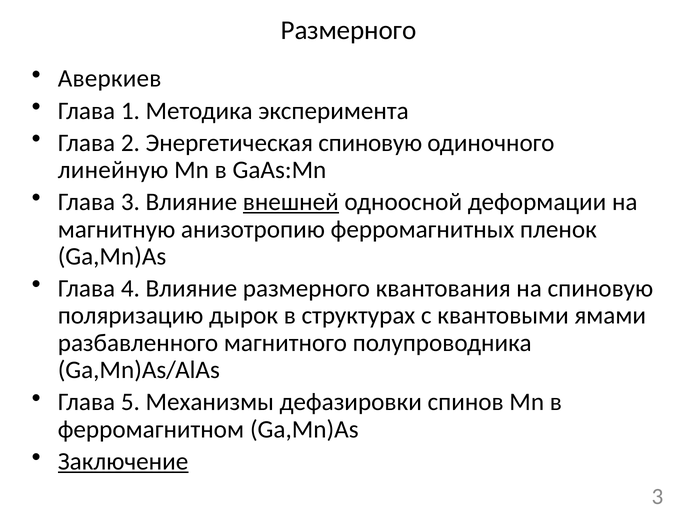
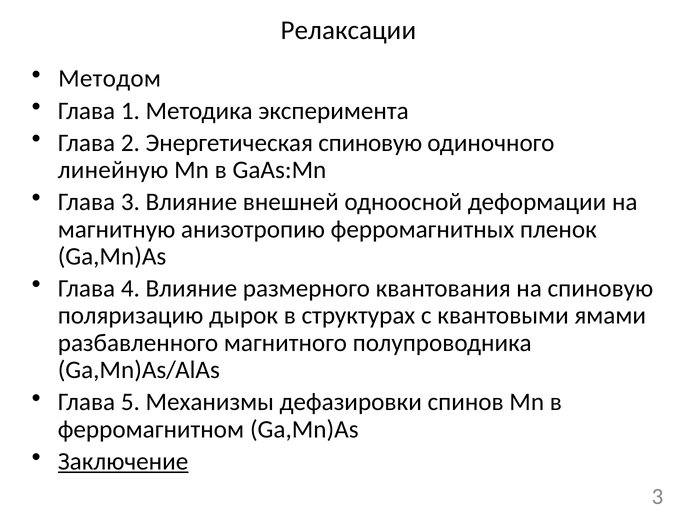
Размерного: Размерного -> Релаксации (349, 31)
Аверкиев: Аверкиев -> Методом (110, 79)
внешней underline: present -> none (291, 202)
